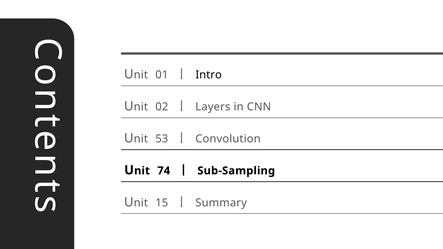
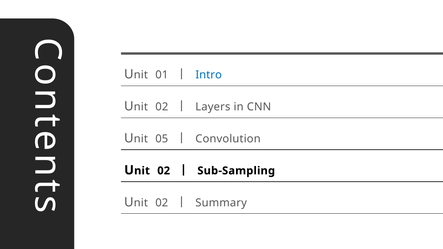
Intro colour: black -> blue (209, 75)
53: 53 -> 05 (162, 139)
Unit 74: 74 -> 02 (164, 171)
15: 15 -> 02 (162, 203)
